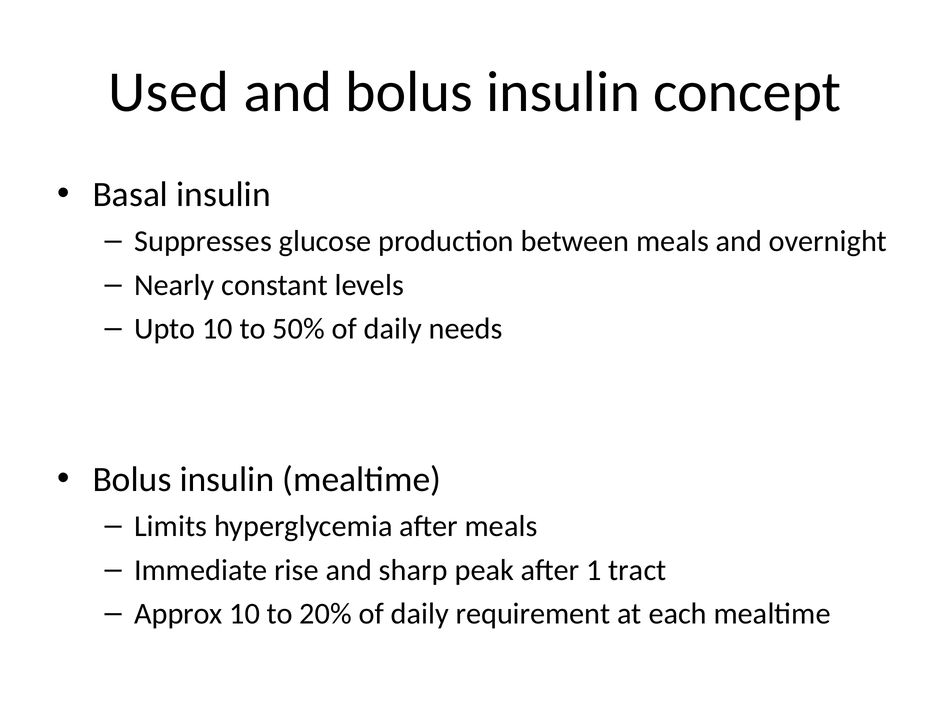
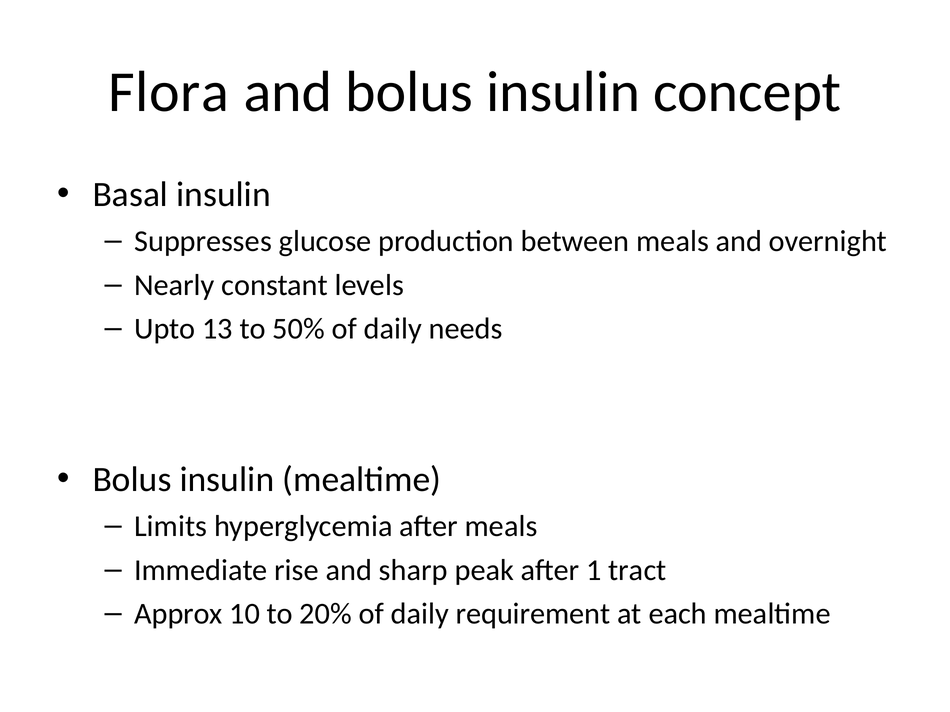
Used: Used -> Flora (169, 92)
Upto 10: 10 -> 13 (217, 329)
